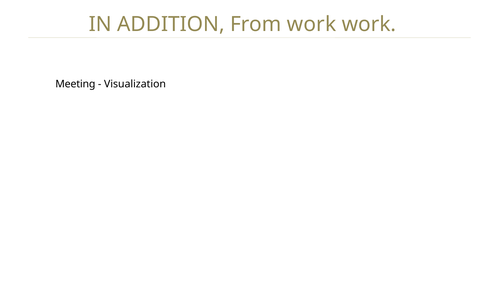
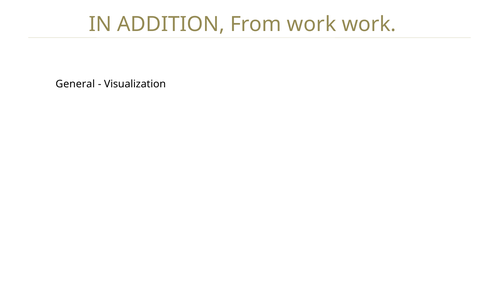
Meeting: Meeting -> General (75, 84)
